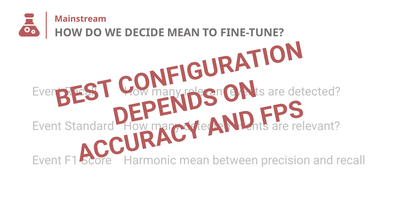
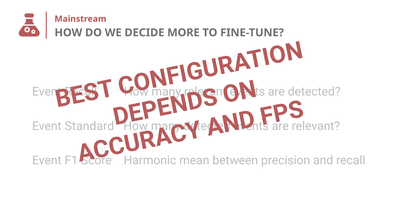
DECIDE MEAN: MEAN -> MORE (183, 33)
